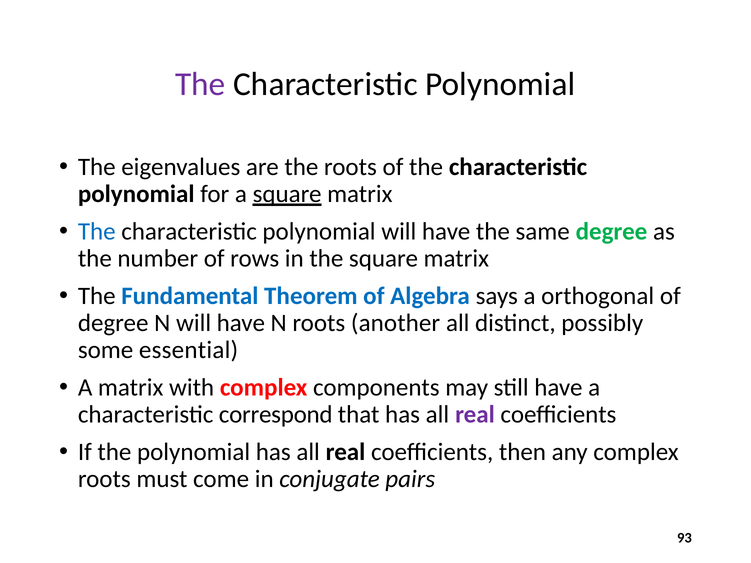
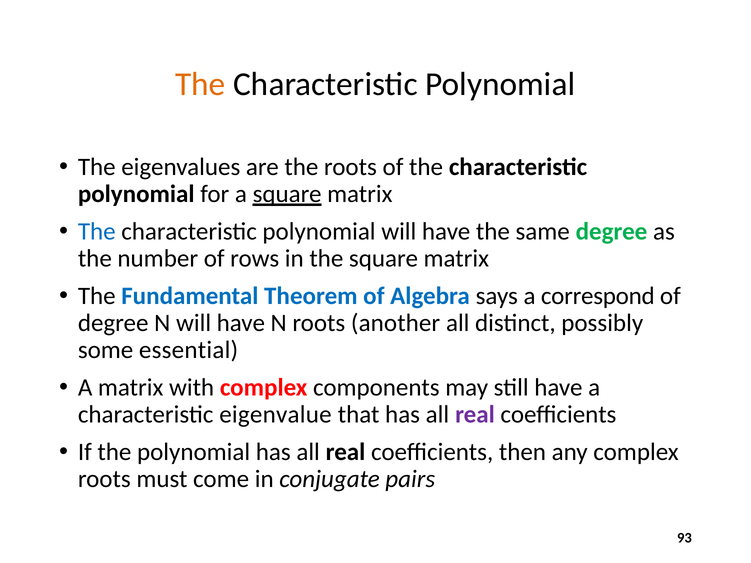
The colour: purple -> orange (200, 84)
orthogonal: orthogonal -> correspond (598, 296)
correspond: correspond -> eigenvalue (275, 415)
